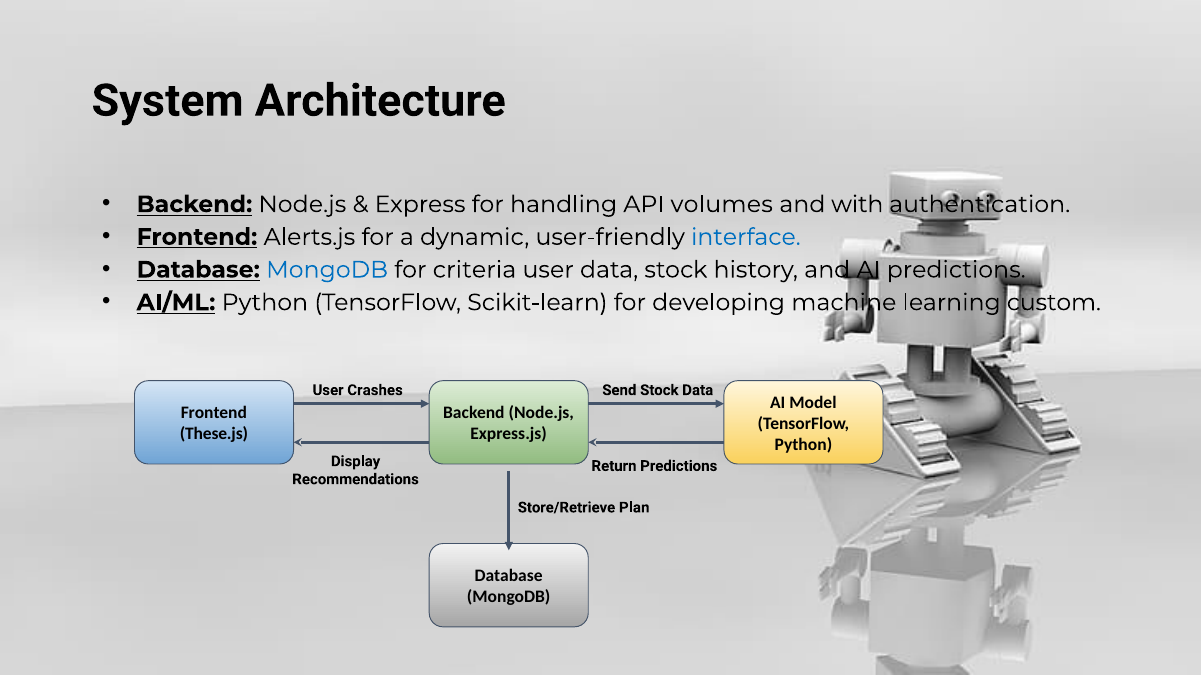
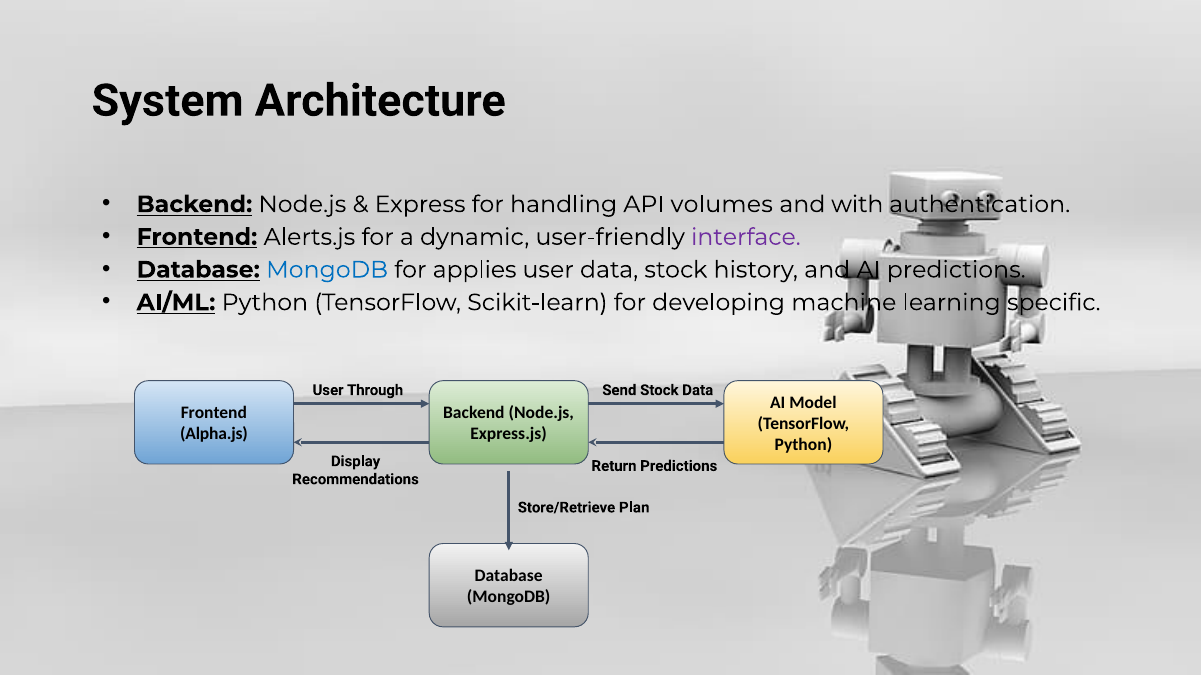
interface colour: blue -> purple (746, 237)
criteria: criteria -> applies (475, 270)
custom: custom -> specific (1054, 303)
Crashes: Crashes -> Through (375, 390)
These.js: These.js -> Alpha.js (214, 434)
